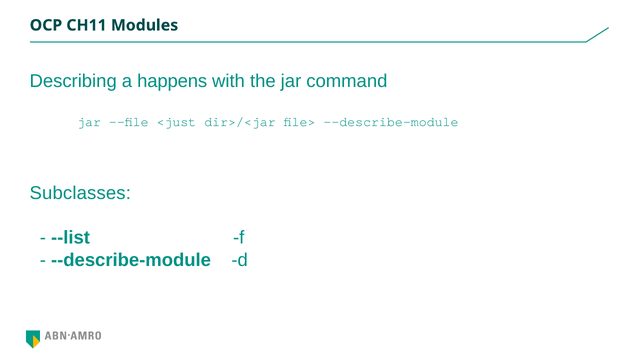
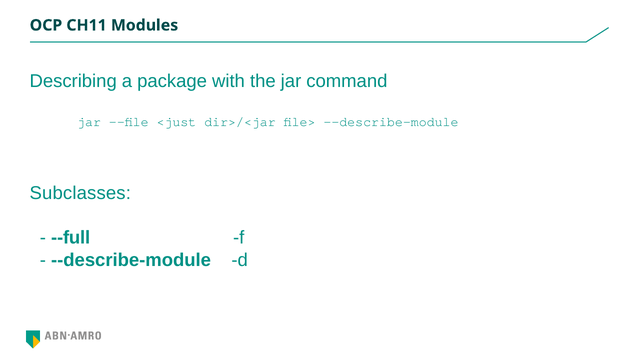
happens: happens -> package (172, 81)
--list: --list -> --full (71, 237)
